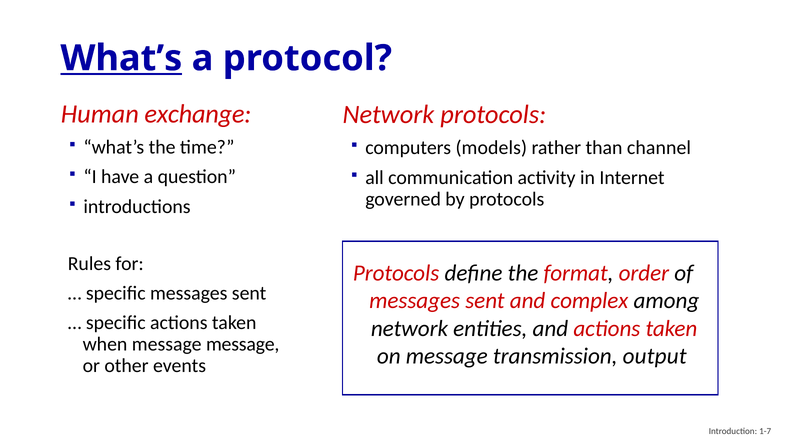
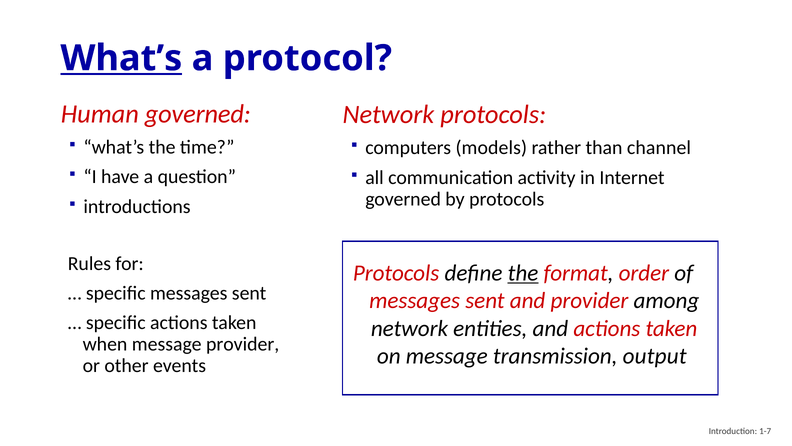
Human exchange: exchange -> governed (198, 114)
the underline: none -> present (523, 273)
and complex: complex -> provider (589, 300)
message message: message -> provider (243, 344)
